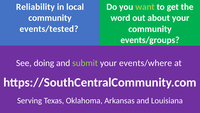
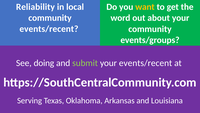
want colour: light green -> yellow (145, 7)
events/tested: events/tested -> events/recent (49, 29)
your events/where: events/where -> events/recent (146, 63)
